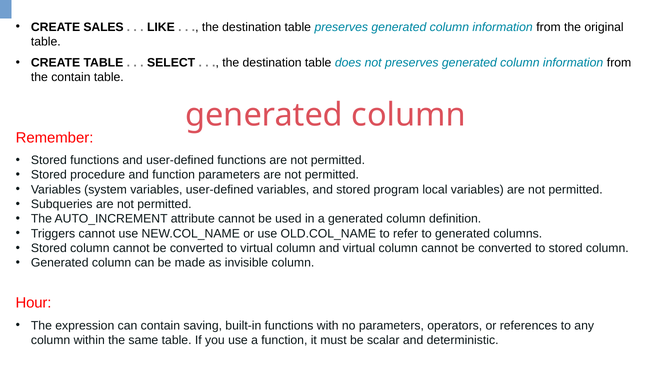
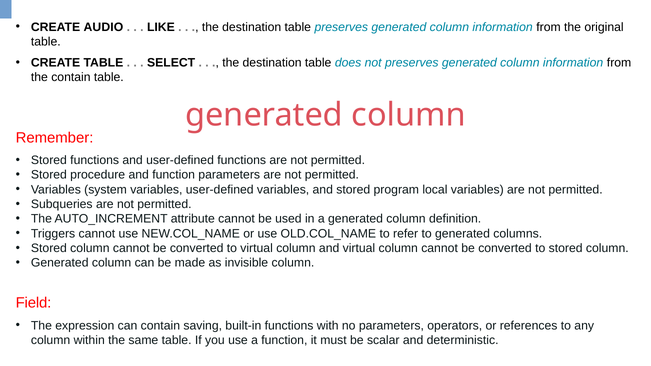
SALES: SALES -> AUDIO (103, 27)
Hour: Hour -> Field (34, 303)
